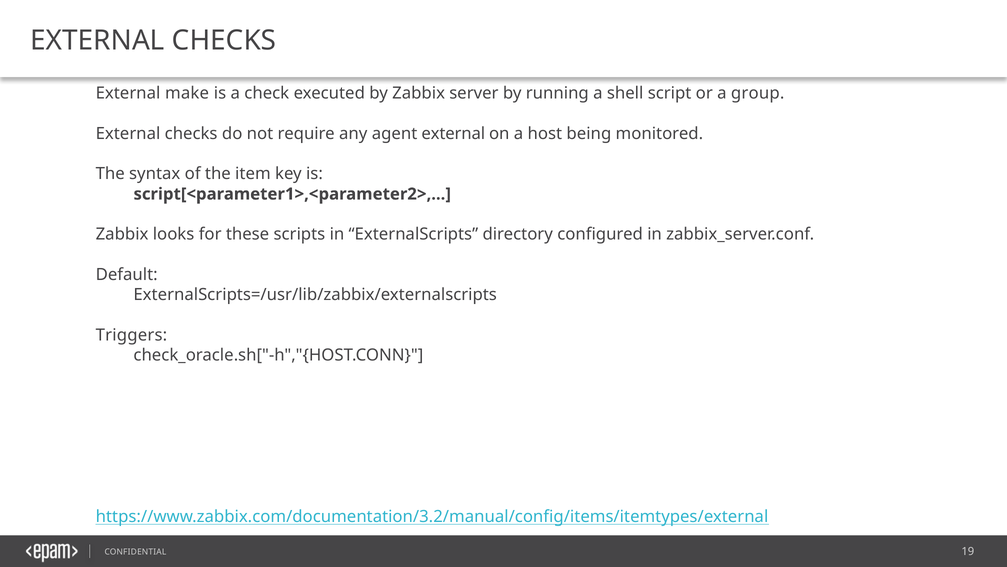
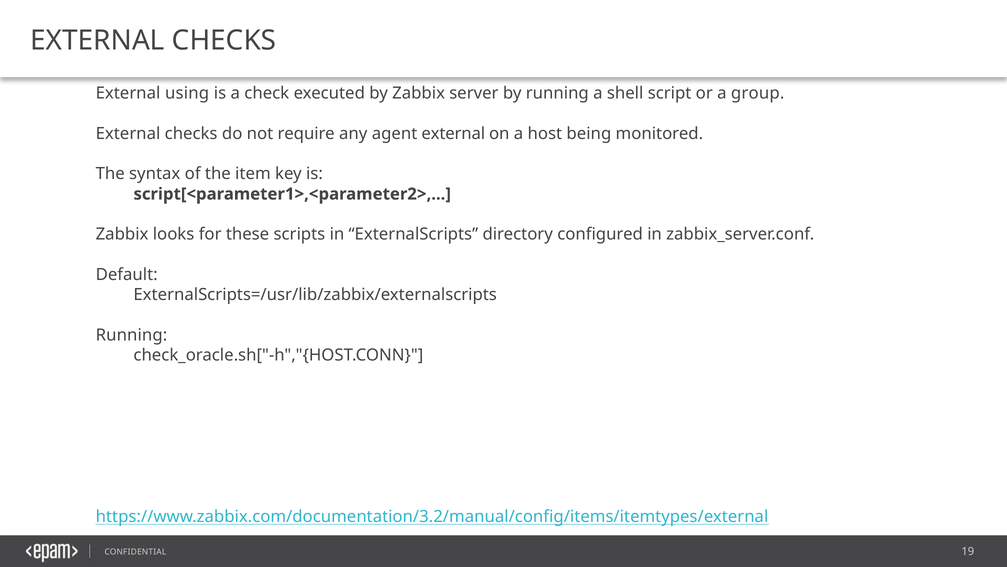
make: make -> using (187, 93)
Triggers: Triggers -> Running (132, 335)
